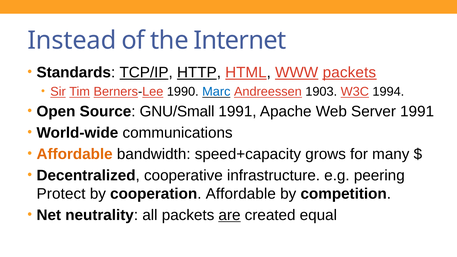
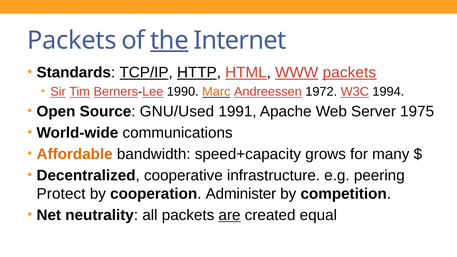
Instead: Instead -> Packets (72, 40)
the underline: none -> present (169, 40)
Marc colour: blue -> orange (216, 92)
1903: 1903 -> 1972 (321, 92)
GNU/Small: GNU/Small -> GNU/Used (177, 112)
Server 1991: 1991 -> 1975 (417, 112)
cooperation Affordable: Affordable -> Administer (241, 194)
